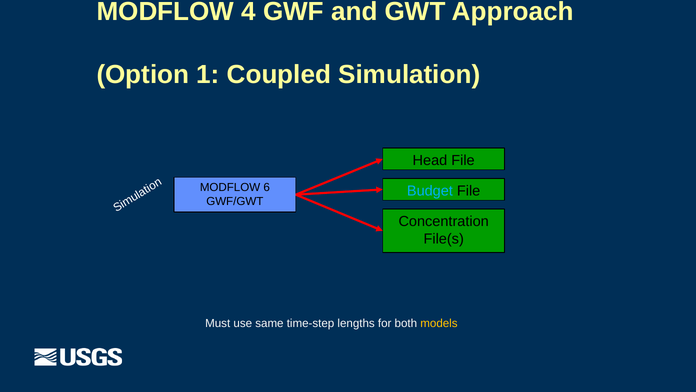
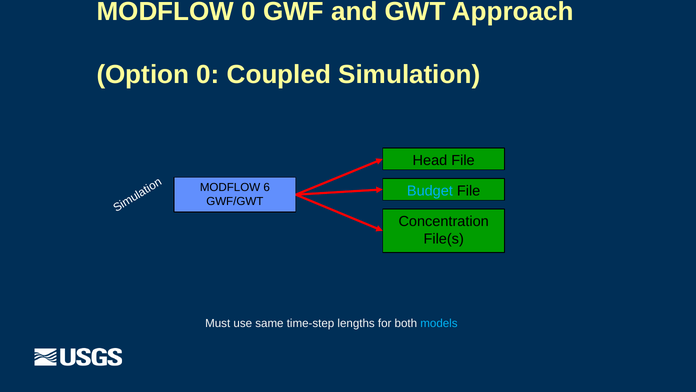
MODFLOW 4: 4 -> 0 (249, 12)
Option 1: 1 -> 0 (208, 74)
models colour: yellow -> light blue (439, 323)
